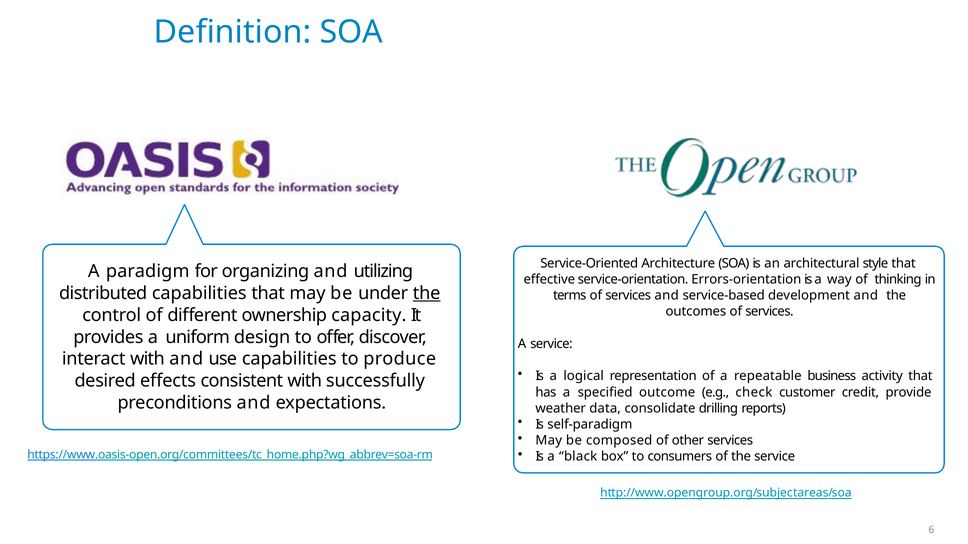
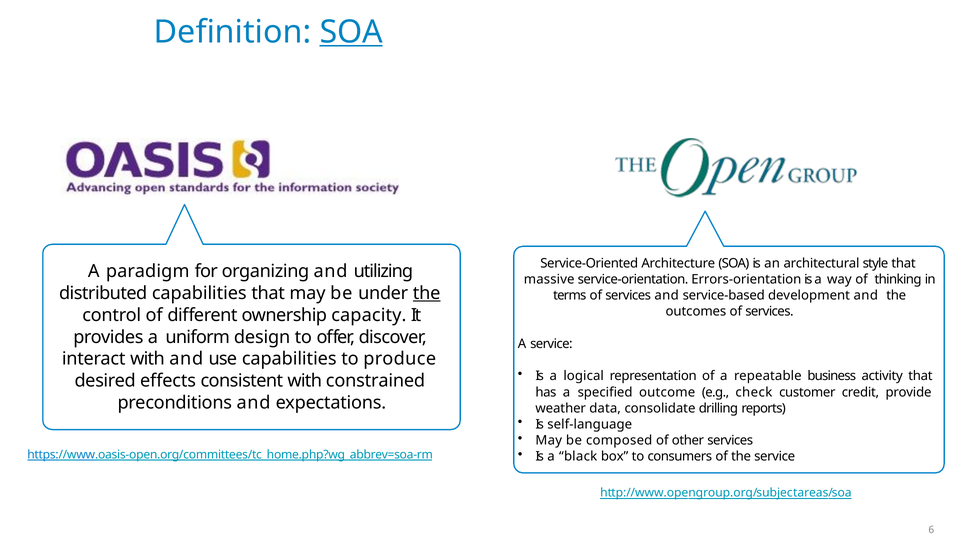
SOA underline: none -> present (351, 32)
effective: effective -> massive (549, 280)
successfully: successfully -> constrained (375, 381)
self-paradigm: self-paradigm -> self-language (590, 425)
